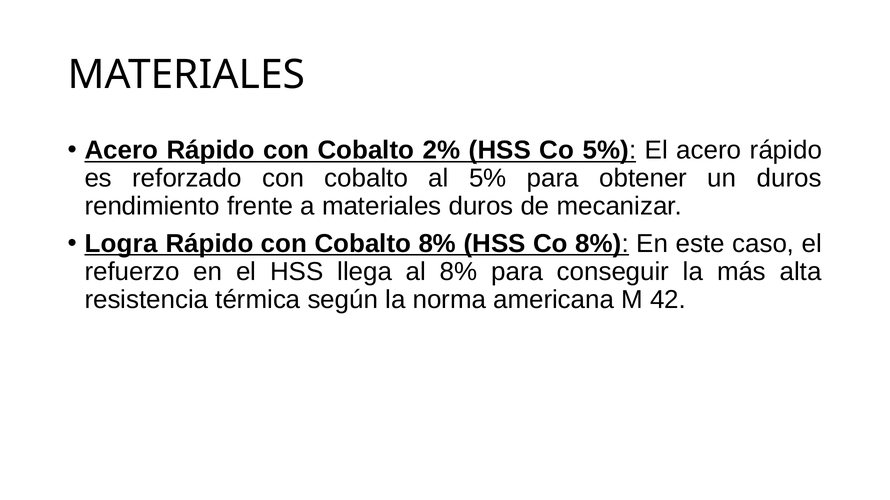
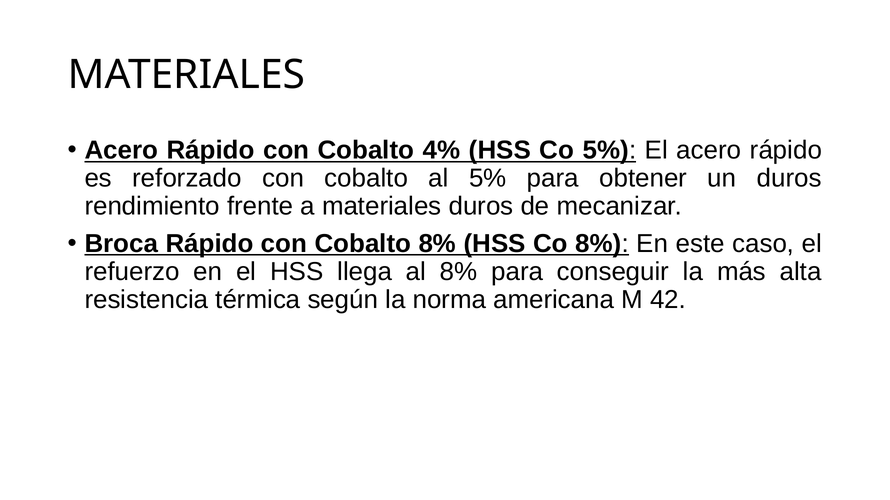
2%: 2% -> 4% (442, 150)
Logra: Logra -> Broca (121, 244)
